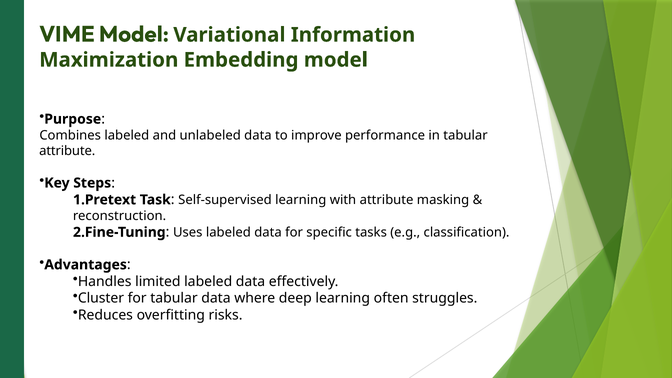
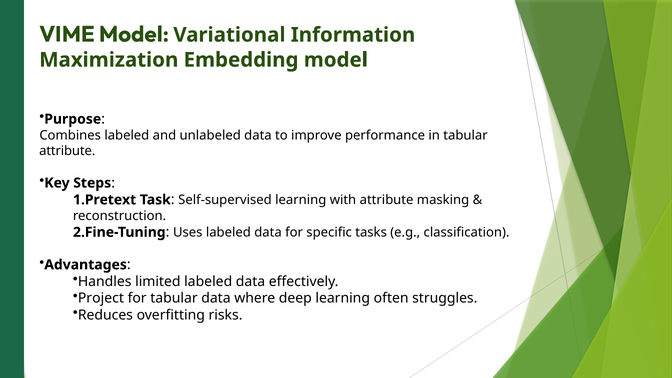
Cluster: Cluster -> Project (101, 298)
